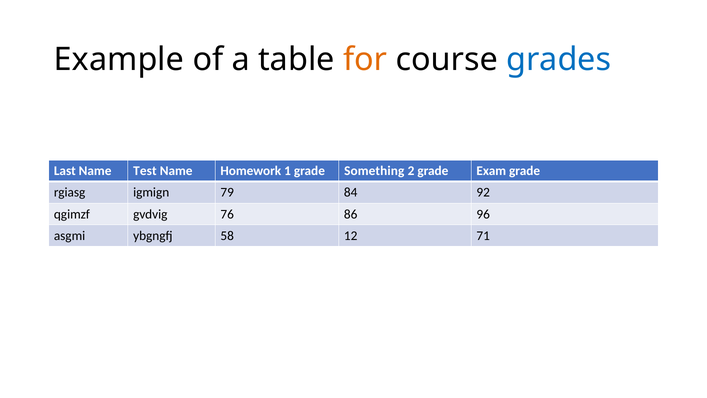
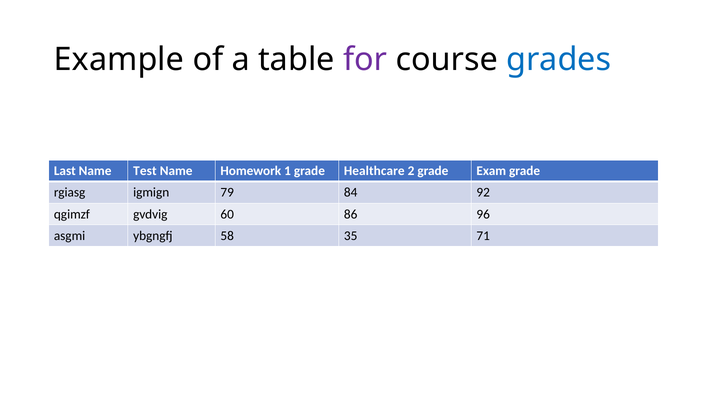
for colour: orange -> purple (365, 59)
Something: Something -> Healthcare (374, 171)
76: 76 -> 60 (227, 214)
12: 12 -> 35 (351, 235)
